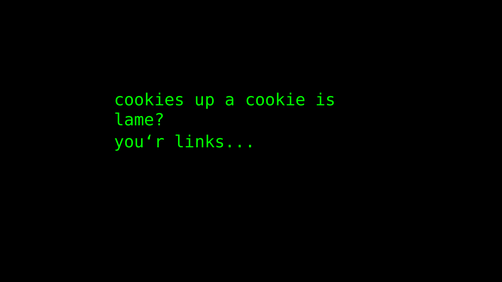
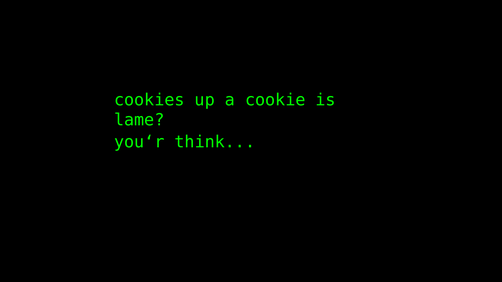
links: links -> think (215, 142)
